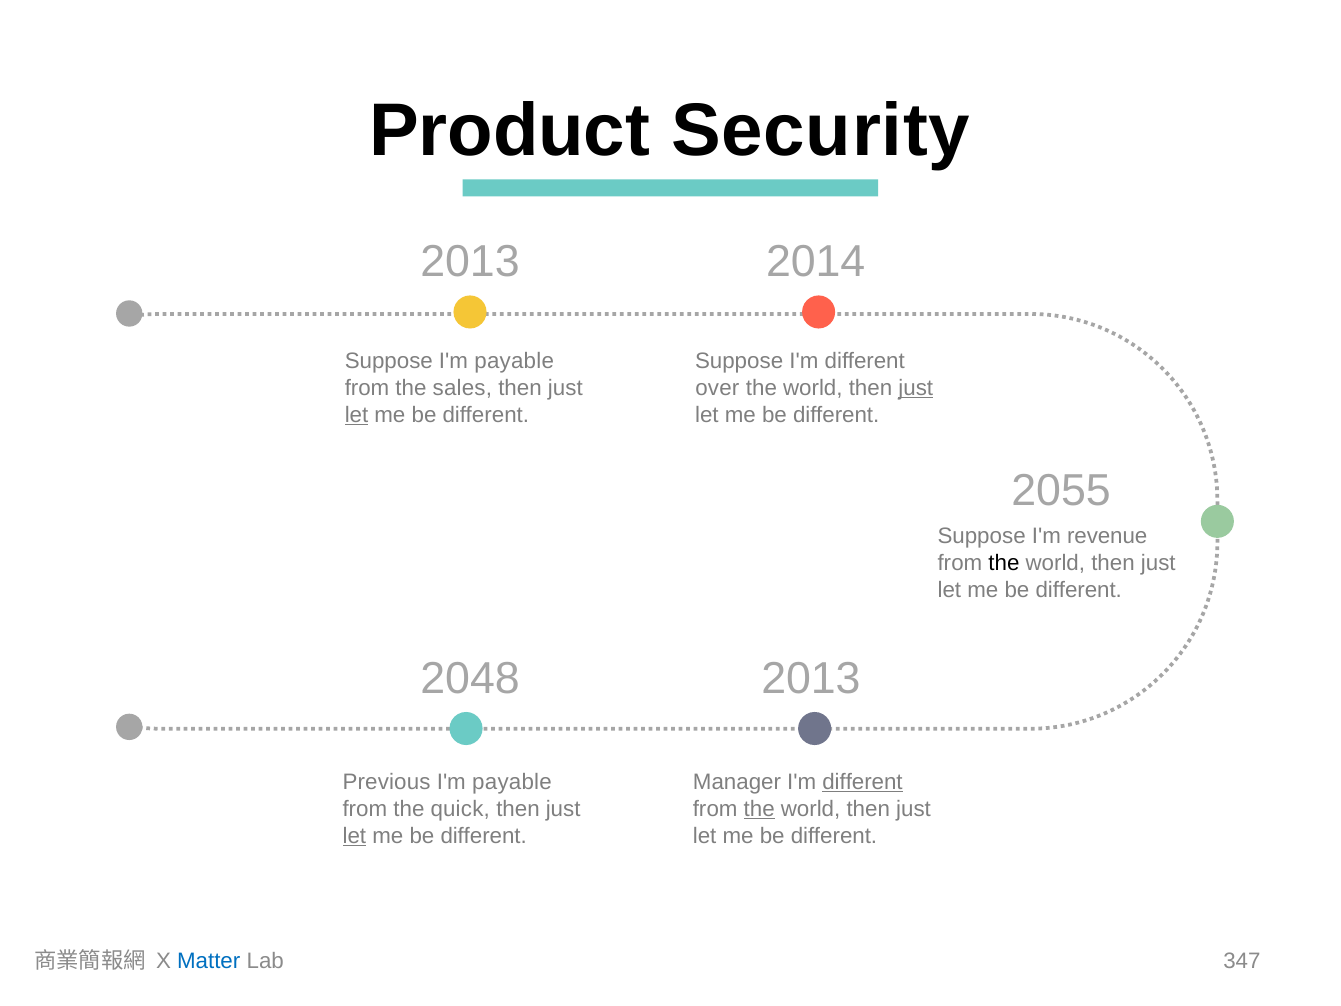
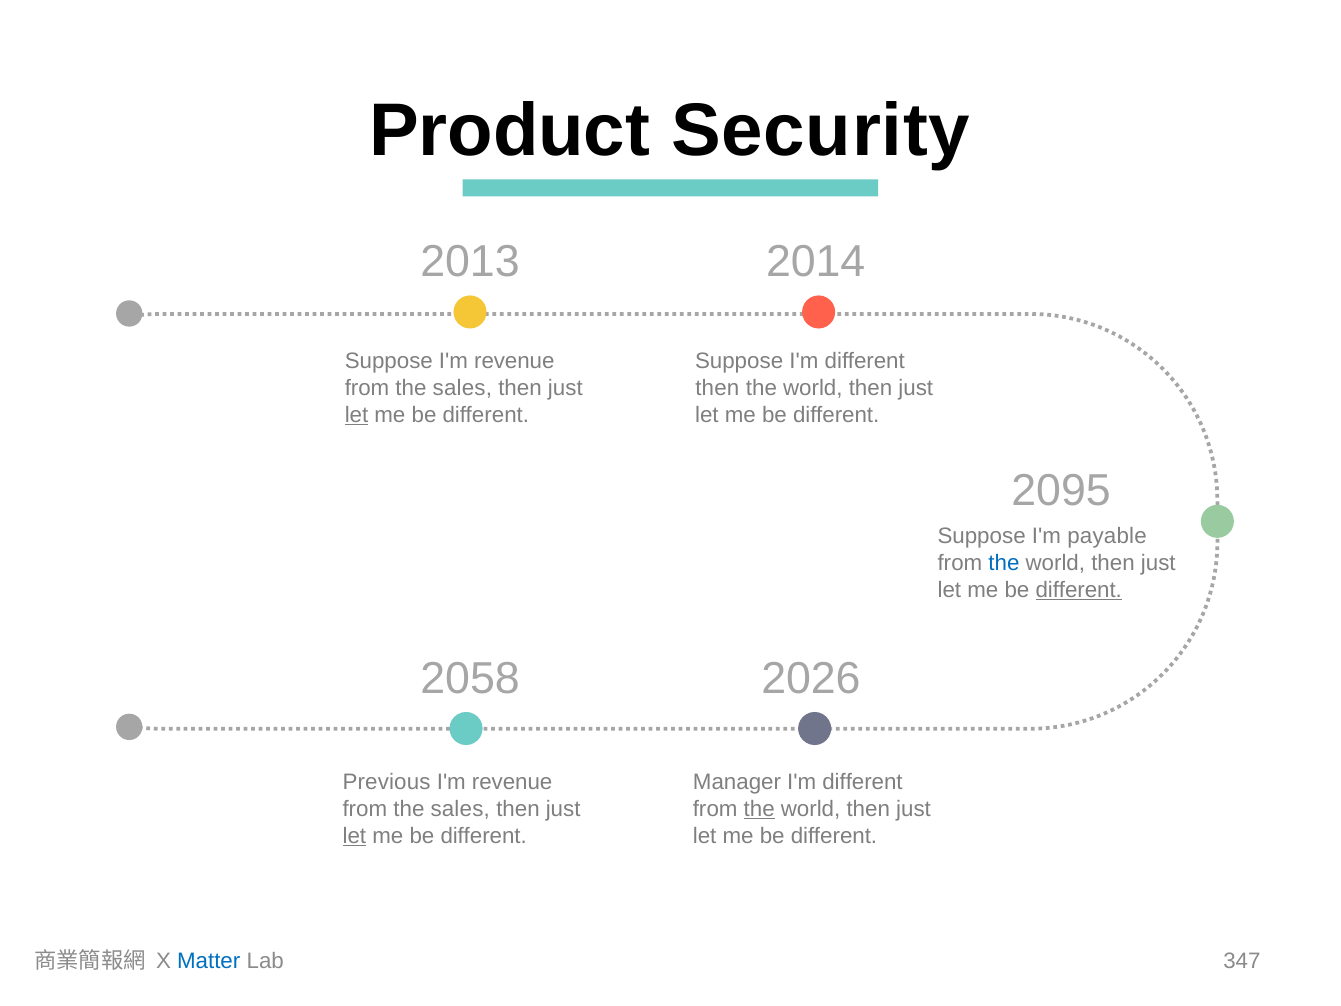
Suppose I'm payable: payable -> revenue (514, 361)
over: over -> then (717, 388)
just underline: present -> none (916, 388)
2055: 2055 -> 2095 (1061, 490)
revenue: revenue -> payable (1107, 536)
the colour: black -> blue (1004, 563)
different underline: none -> present (1079, 590)
2048: 2048 -> 2058 (470, 679)
2013: 2013 -> 2026 (811, 679)
payable: payable -> revenue (512, 782)
different underline: present -> none (862, 782)
quick: quick -> sales (460, 809)
